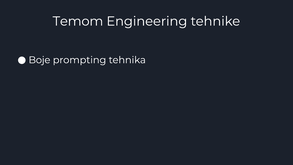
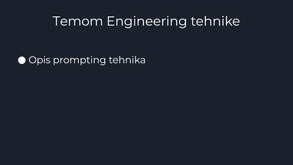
Boje: Boje -> Opis (39, 60)
